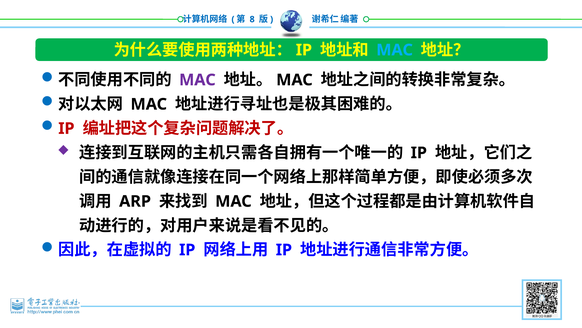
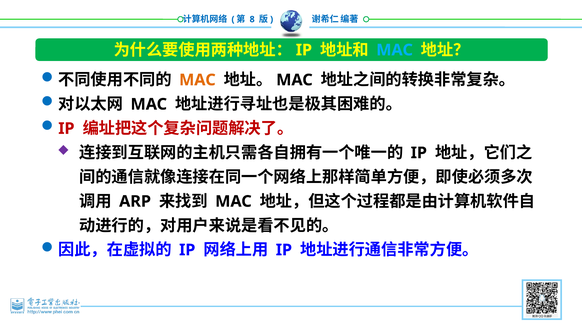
MAC colour: purple -> orange (197, 80)
